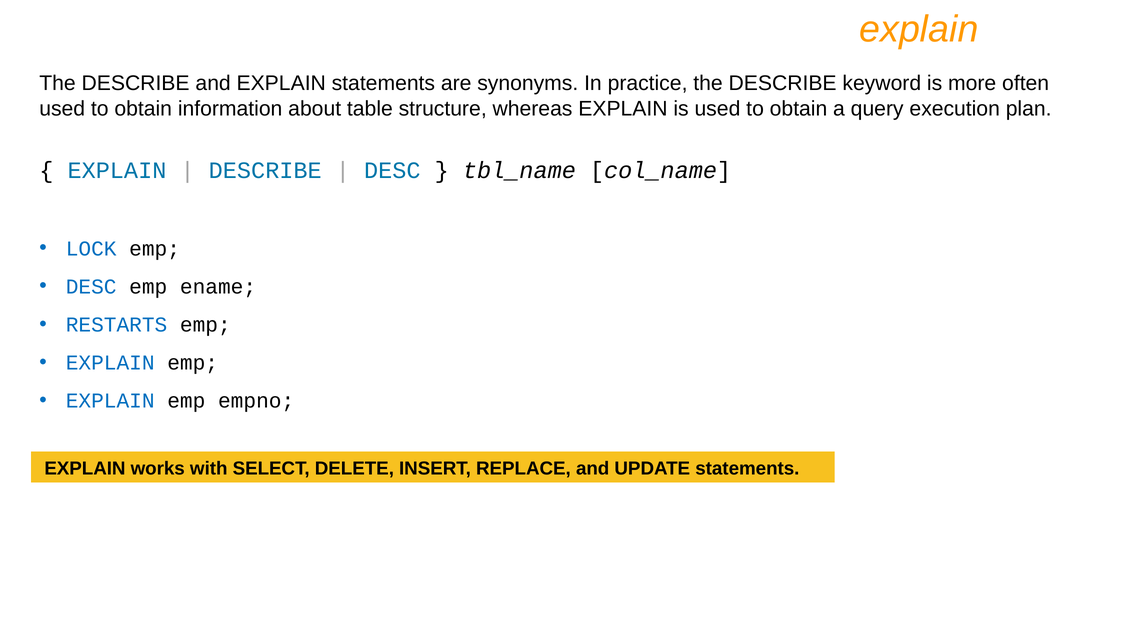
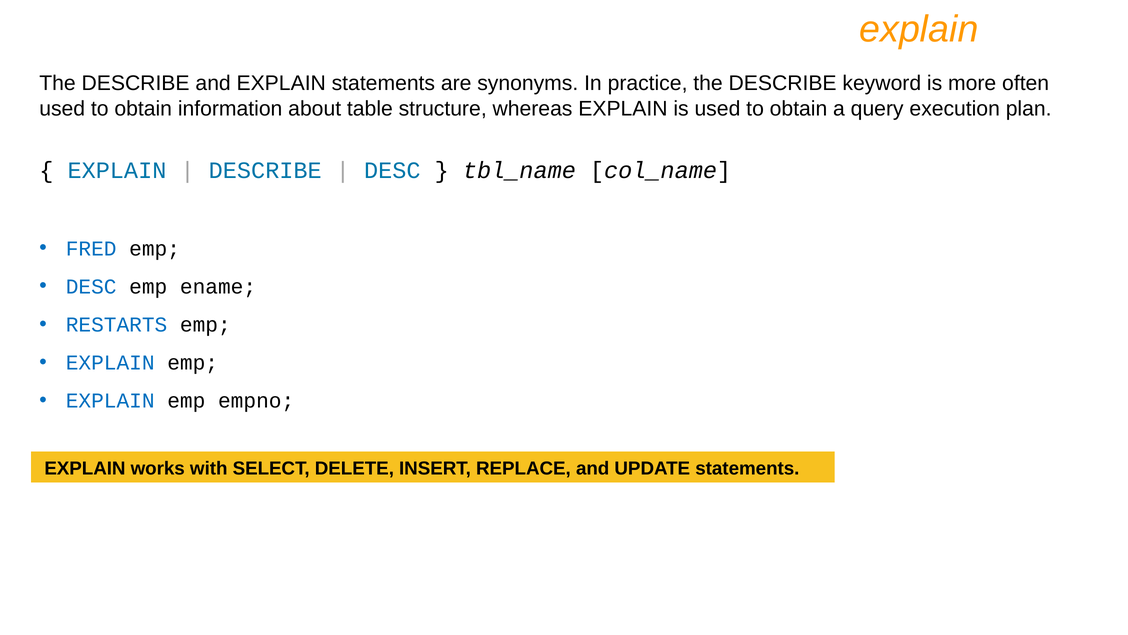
LOCK: LOCK -> FRED (91, 248)
